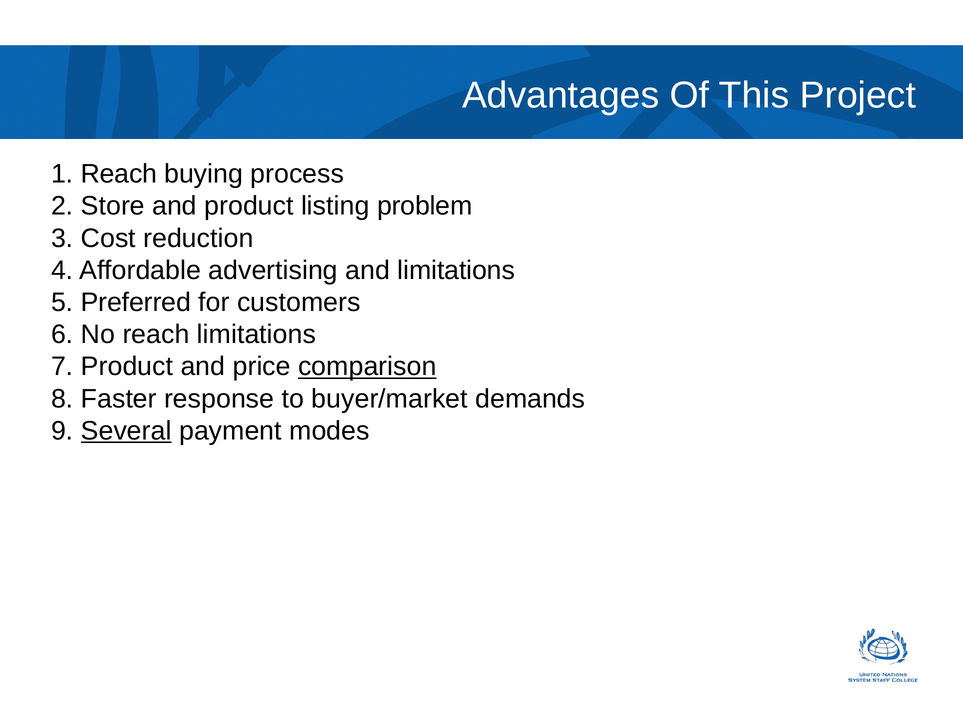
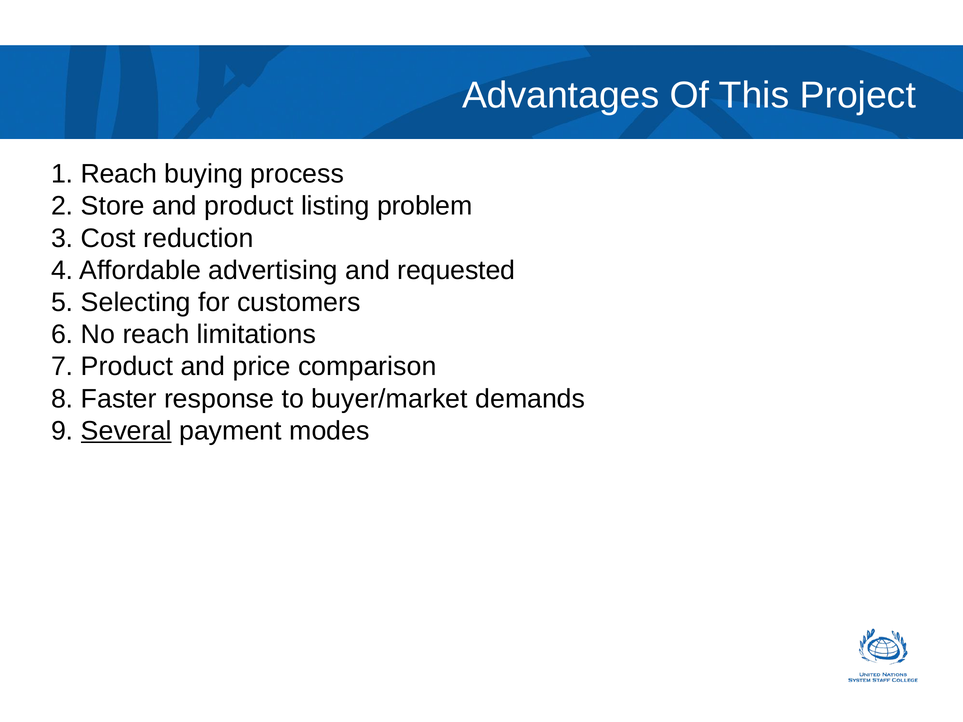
and limitations: limitations -> requested (456, 270)
Preferred: Preferred -> Selecting (136, 303)
comparison underline: present -> none (367, 367)
